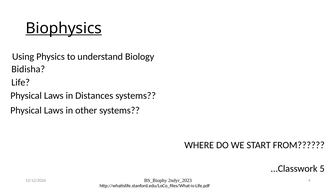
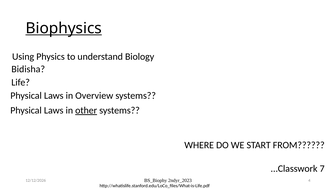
Distances: Distances -> Overview (94, 96)
other underline: none -> present (86, 110)
5: 5 -> 7 (322, 169)
